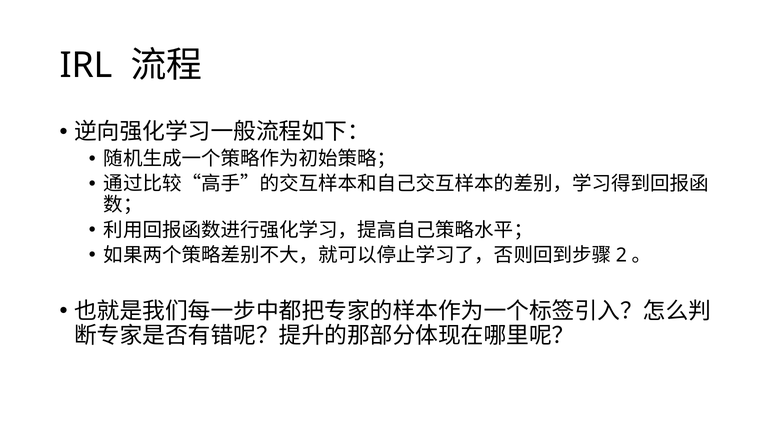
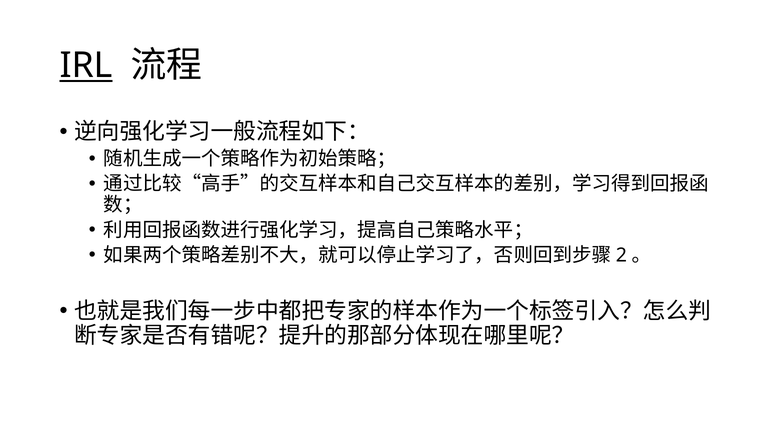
IRL underline: none -> present (86, 66)
